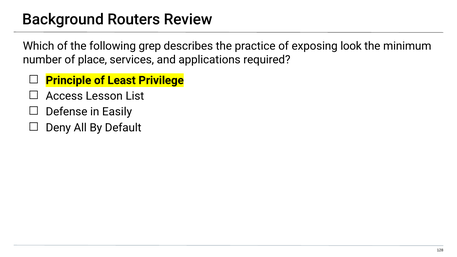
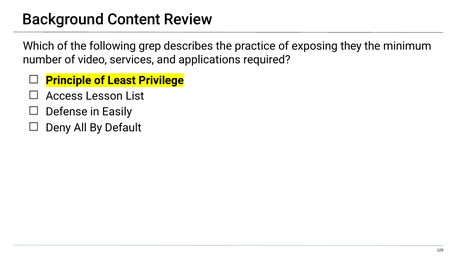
Routers: Routers -> Content (134, 19)
look: look -> they (351, 46)
place: place -> video (92, 60)
